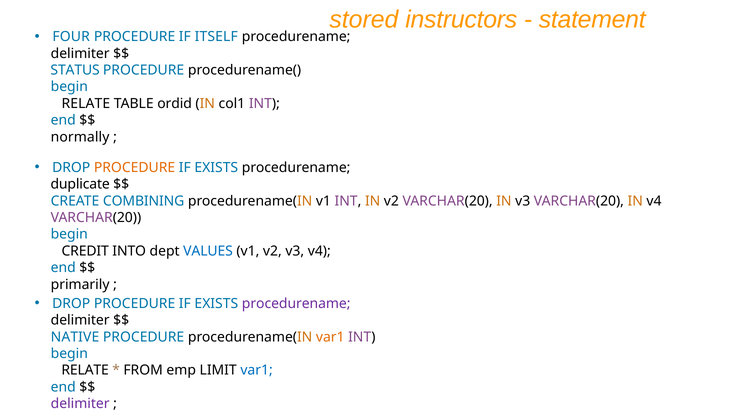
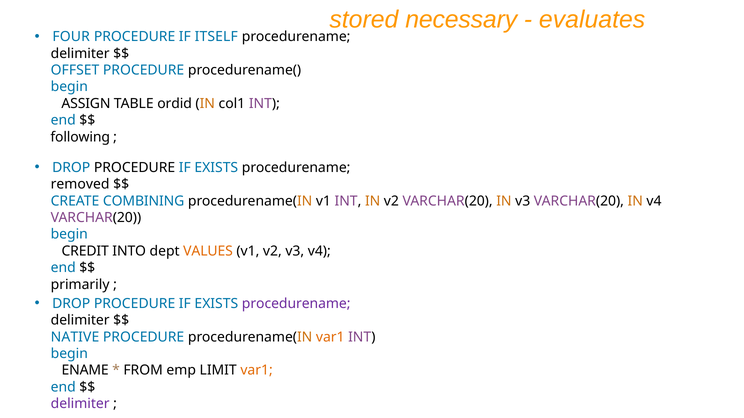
instructors: instructors -> necessary (461, 19)
statement: statement -> evaluates (592, 19)
STATUS: STATUS -> OFFSET (75, 70)
RELATE: RELATE -> ASSIGN (86, 104)
normally: normally -> following (80, 137)
PROCEDURE colour: orange -> black (135, 168)
duplicate: duplicate -> removed (80, 184)
VALUES colour: blue -> orange (208, 251)
RELATE: RELATE -> ENAME (85, 371)
var1 colour: blue -> orange (257, 371)
